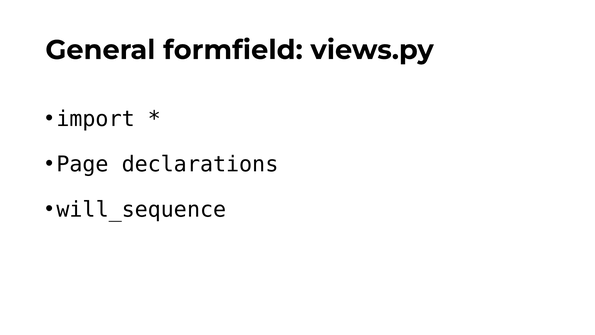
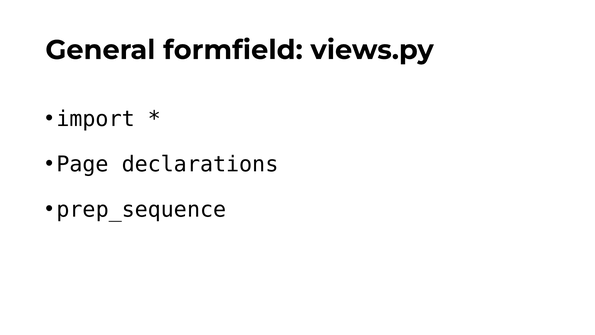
will_sequence: will_sequence -> prep_sequence (141, 209)
